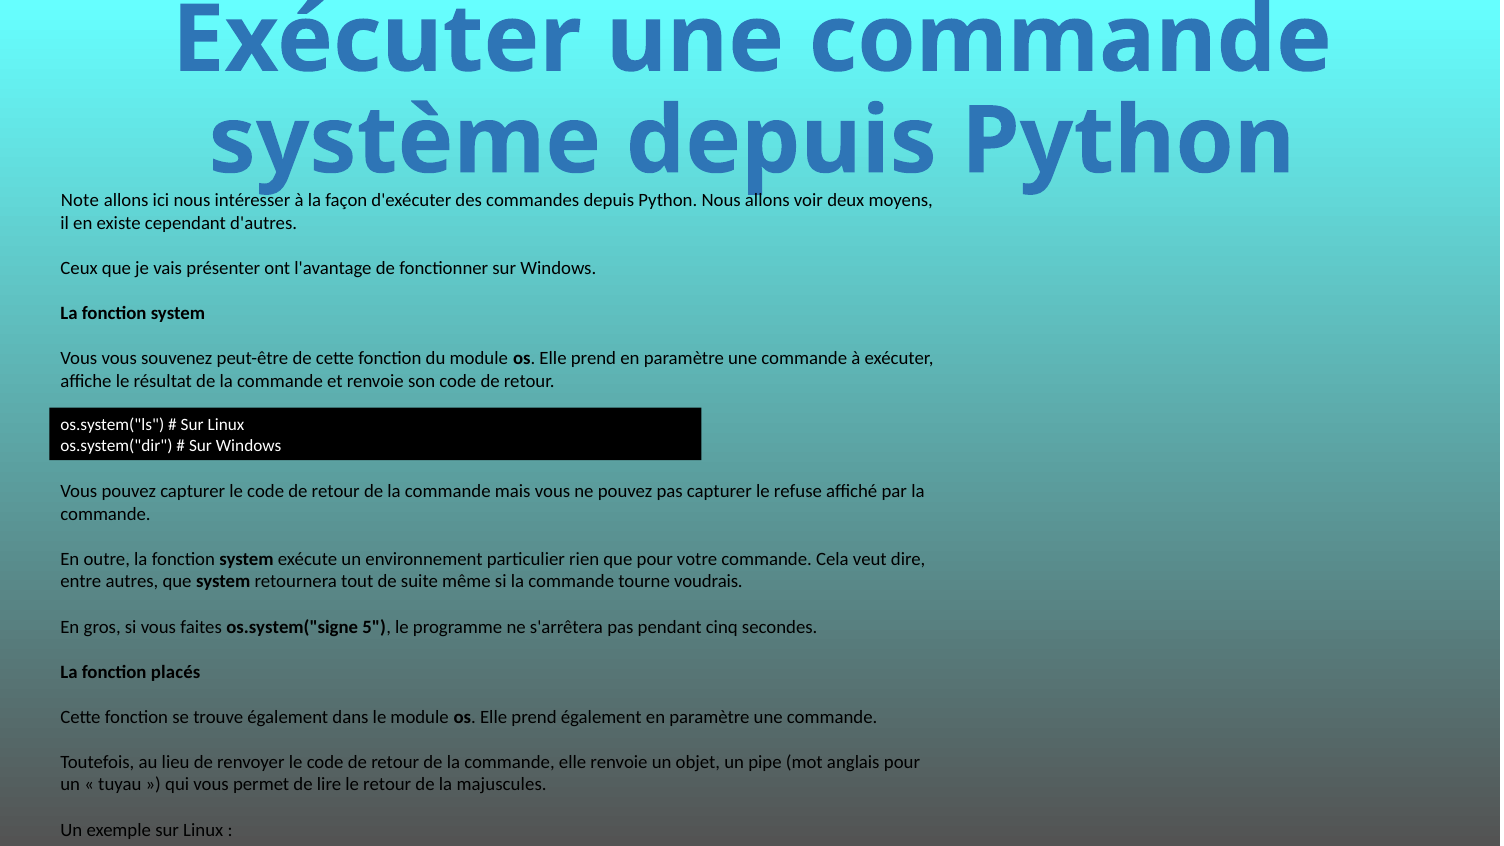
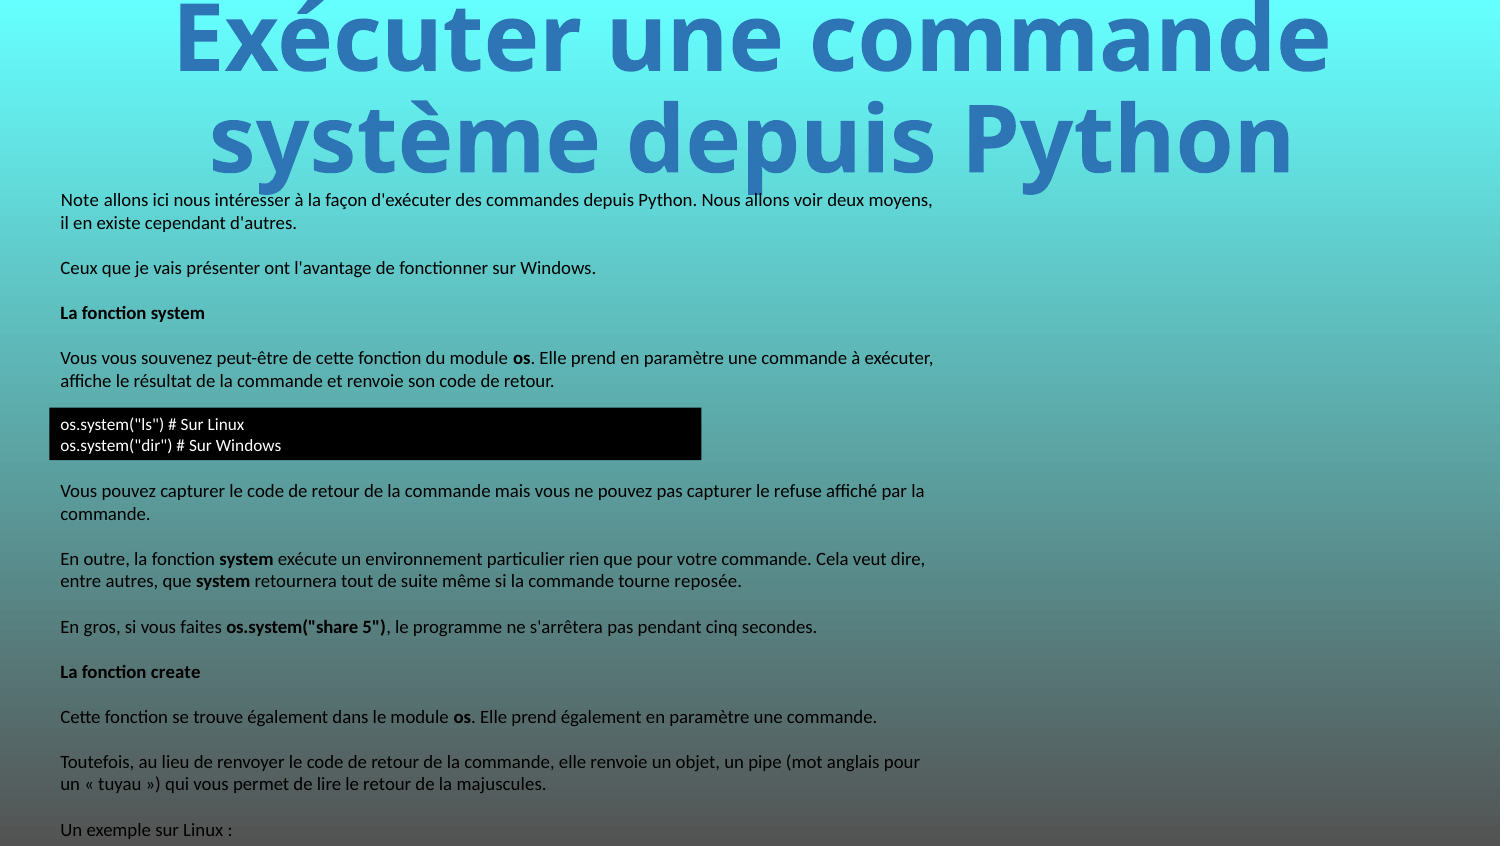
voudrais: voudrais -> reposée (708, 582)
os.system("signe: os.system("signe -> os.system("share (292, 627)
placés: placés -> create (176, 672)
